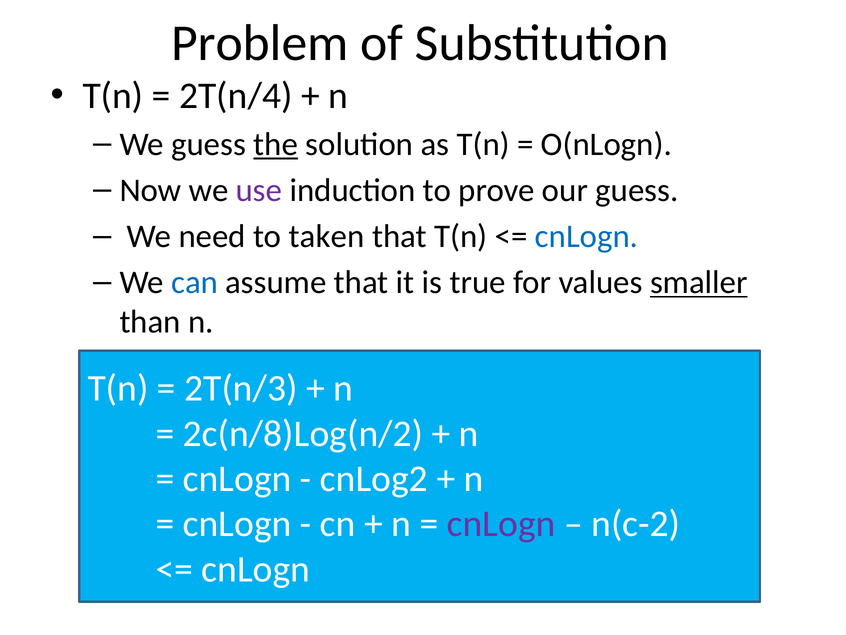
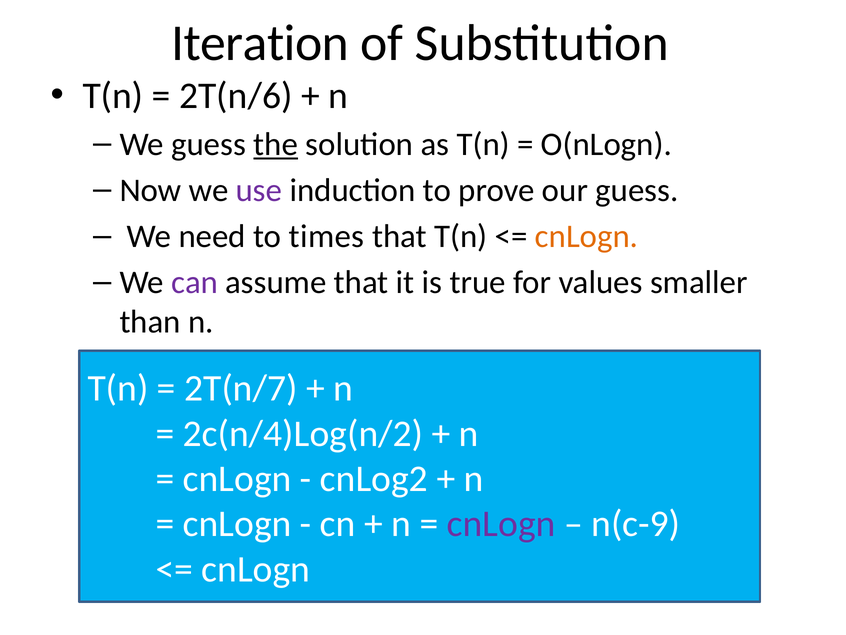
Problem: Problem -> Iteration (260, 43)
2T(n/4: 2T(n/4 -> 2T(n/6 (236, 96)
taken: taken -> times (326, 236)
cnLogn colour: blue -> orange (587, 236)
can colour: blue -> purple (195, 282)
smaller underline: present -> none (699, 282)
2T(n/3: 2T(n/3 -> 2T(n/7 (241, 388)
2c(n/8)Log(n/2: 2c(n/8)Log(n/2 -> 2c(n/4)Log(n/2 (303, 433)
n(c-2: n(c-2 -> n(c-9 (636, 524)
